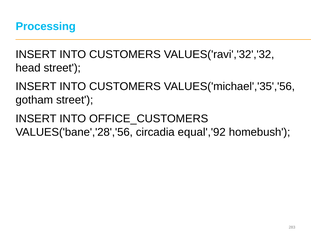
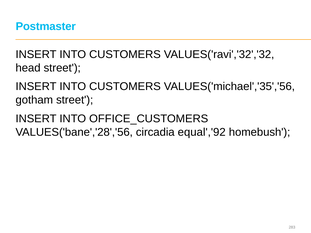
Processing: Processing -> Postmaster (46, 27)
